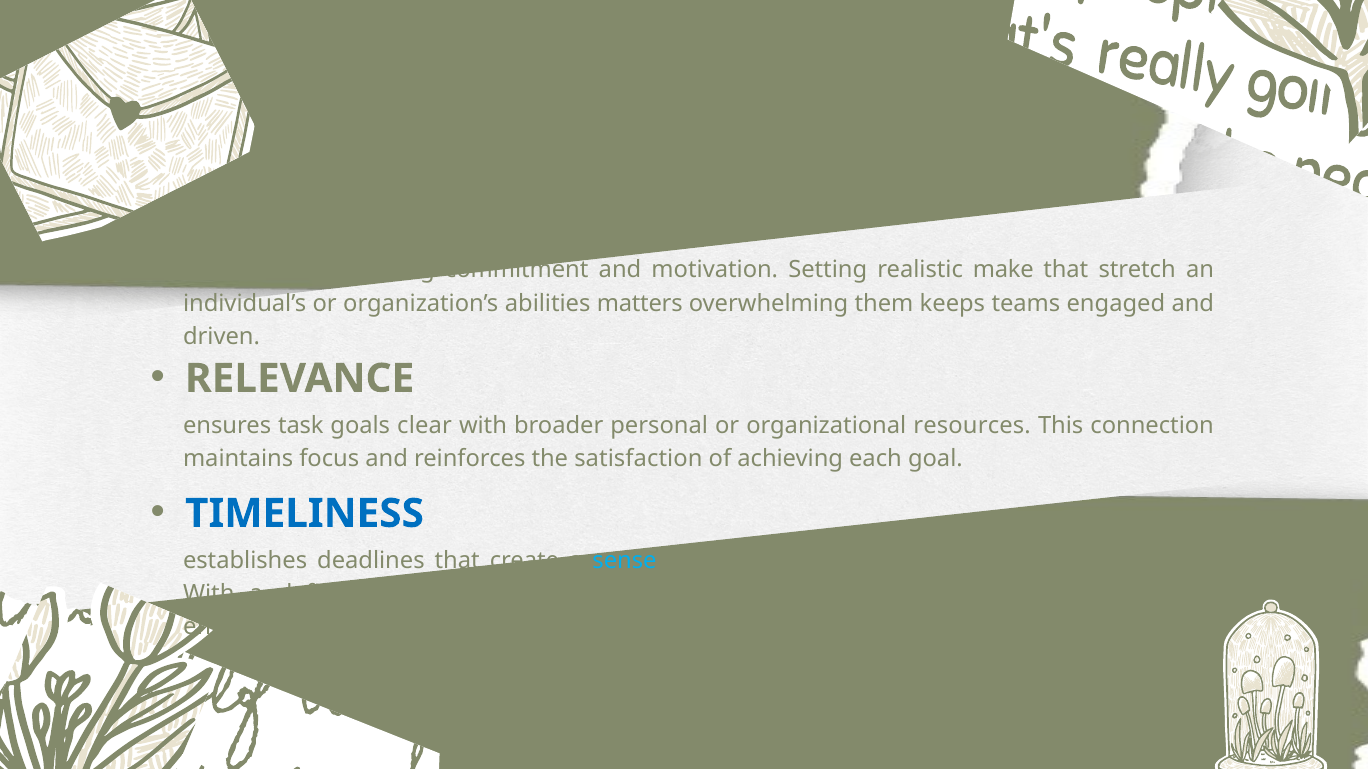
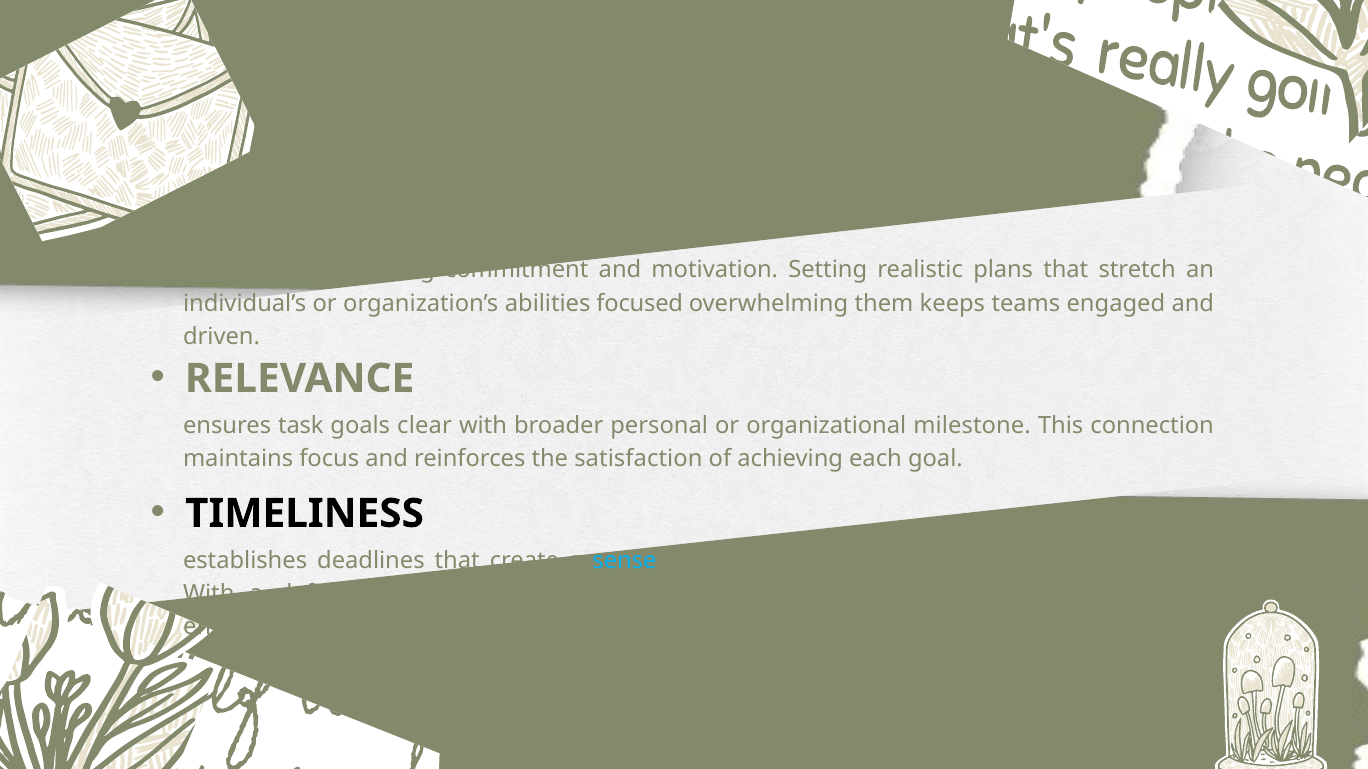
make: make -> plans (1003, 270)
matters: matters -> focused (640, 303)
resources: resources -> milestone (972, 426)
TIMELINESS colour: blue -> black (305, 514)
